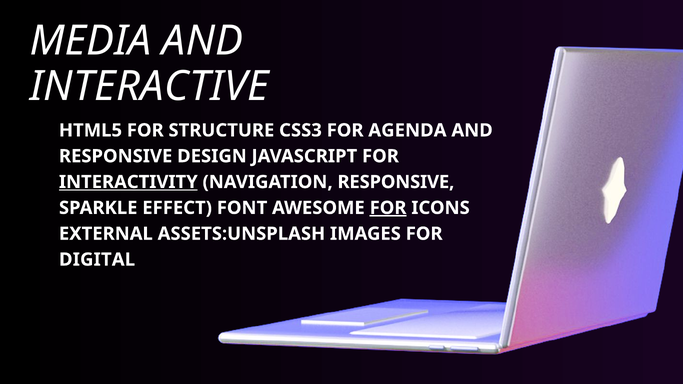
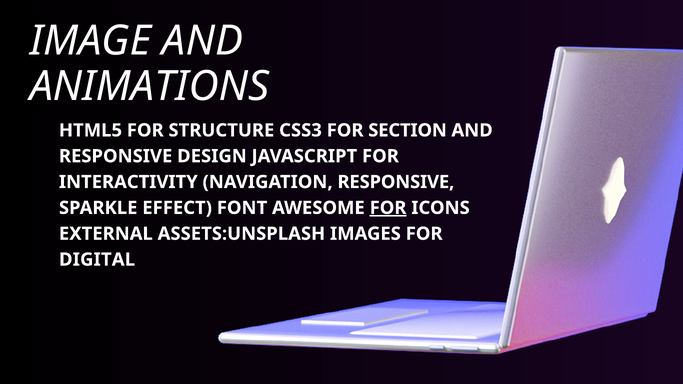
MEDIA: MEDIA -> IMAGE (90, 41)
INTERACTIVE: INTERACTIVE -> ANIMATIONS (149, 87)
AGENDA: AGENDA -> SECTION (408, 130)
INTERACTIVITY underline: present -> none (128, 182)
